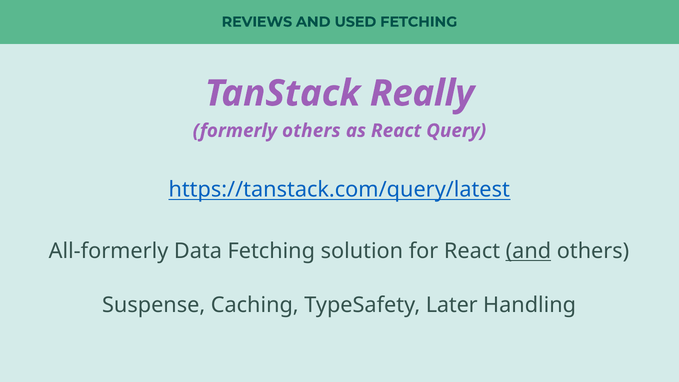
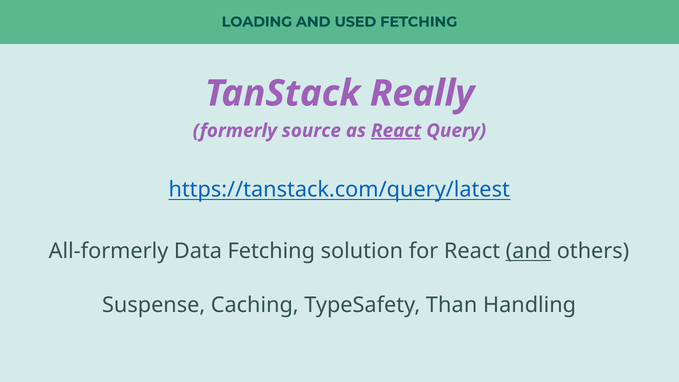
REVIEWS: REVIEWS -> LOADING (257, 22)
formerly others: others -> source (311, 131)
React underline: none -> present (396, 131)
Later: Later -> Than (452, 305)
